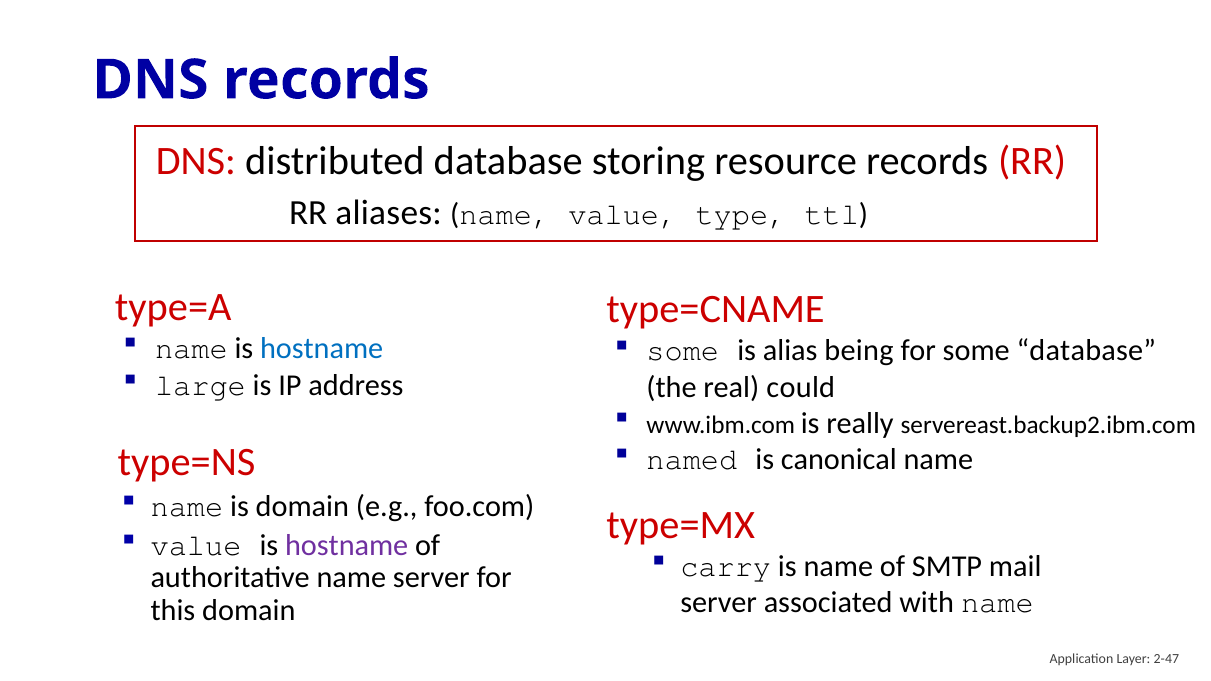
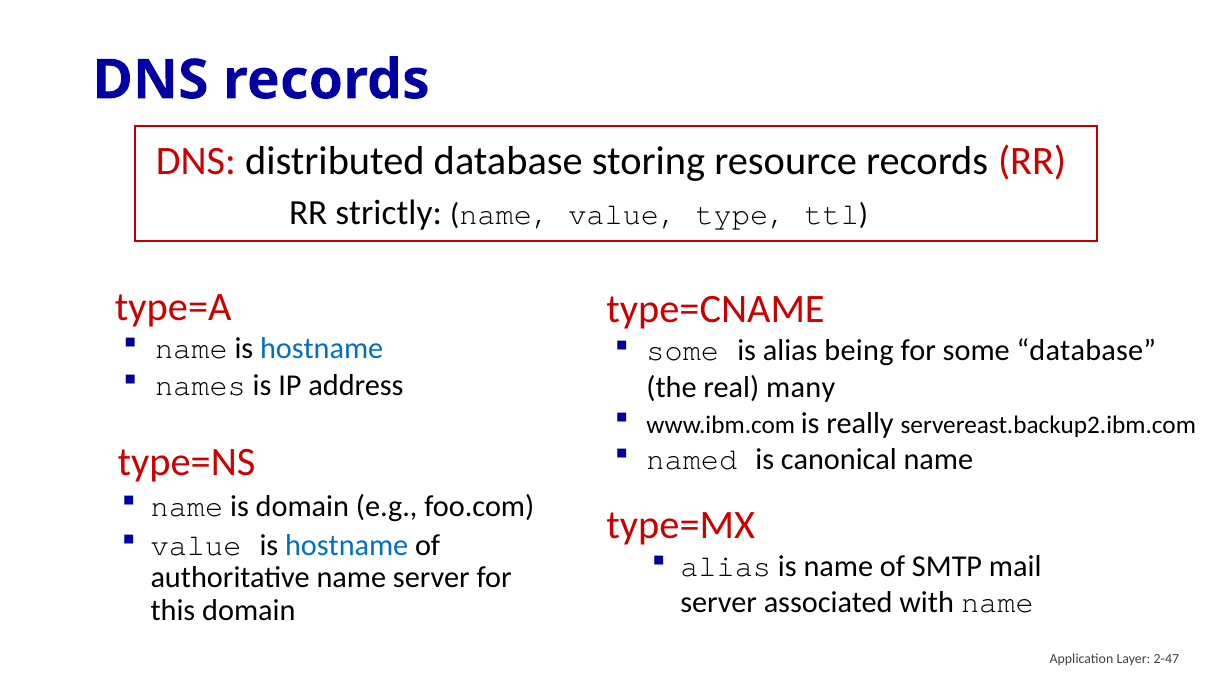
aliases: aliases -> strictly (389, 213)
large: large -> names (200, 385)
could: could -> many (801, 387)
hostname colour: purple -> blue (347, 545)
carry: carry -> alias (726, 567)
